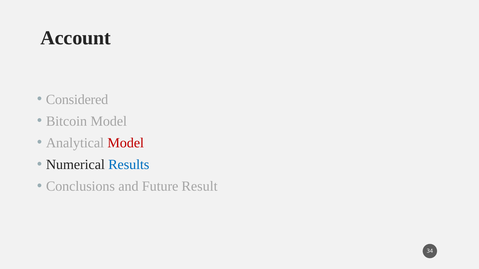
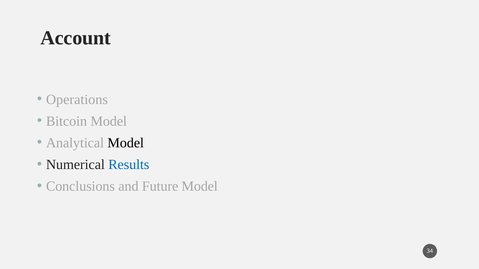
Considered: Considered -> Operations (77, 100)
Model colour: red -> black (126, 143)
Future Result: Result -> Model (200, 186)
